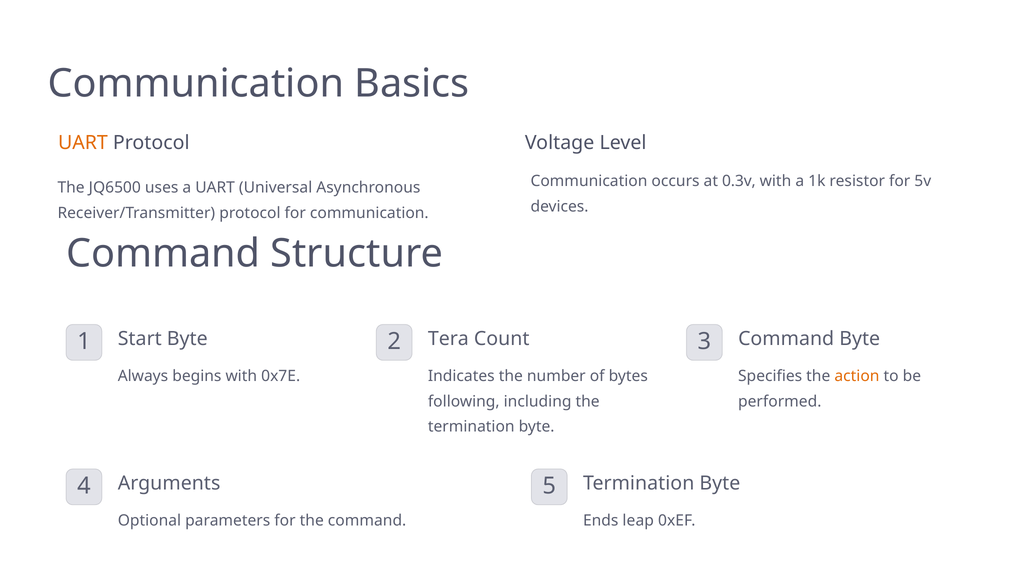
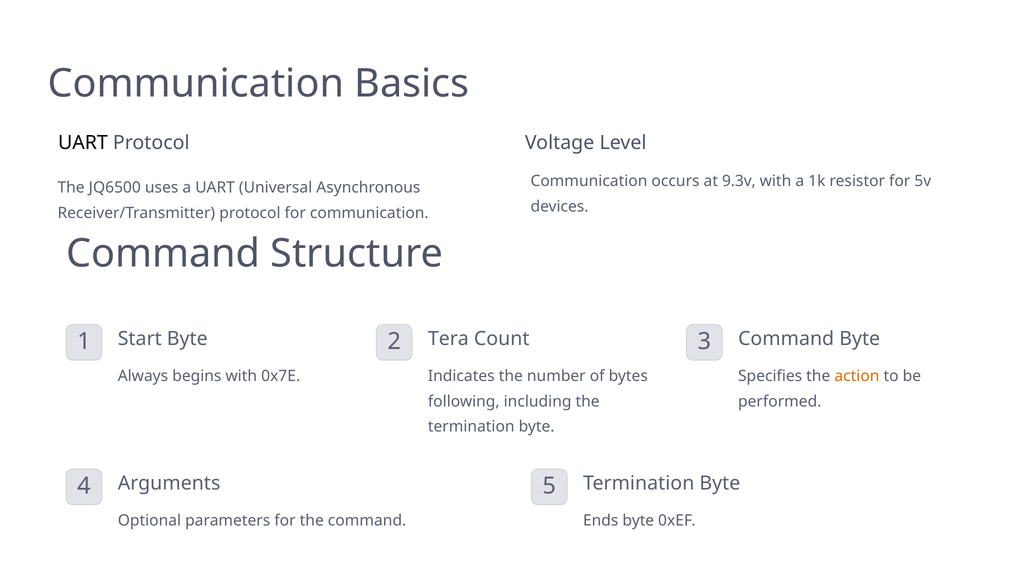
UART colour: orange -> black (83, 143)
0.3v: 0.3v -> 9.3v (739, 181)
Ends leap: leap -> byte (638, 521)
